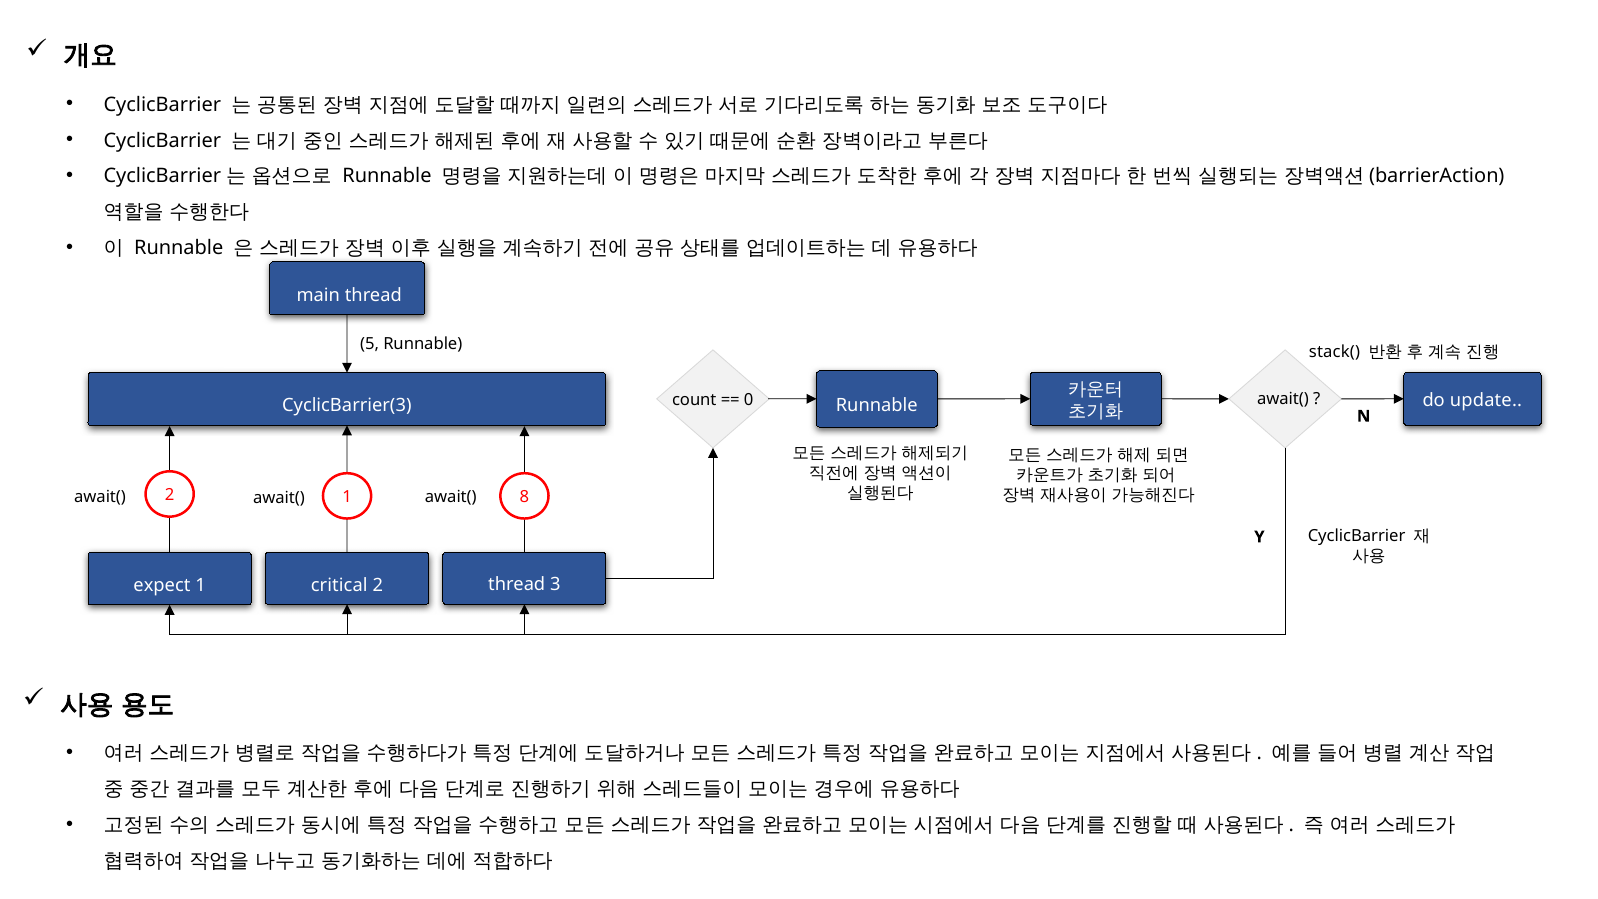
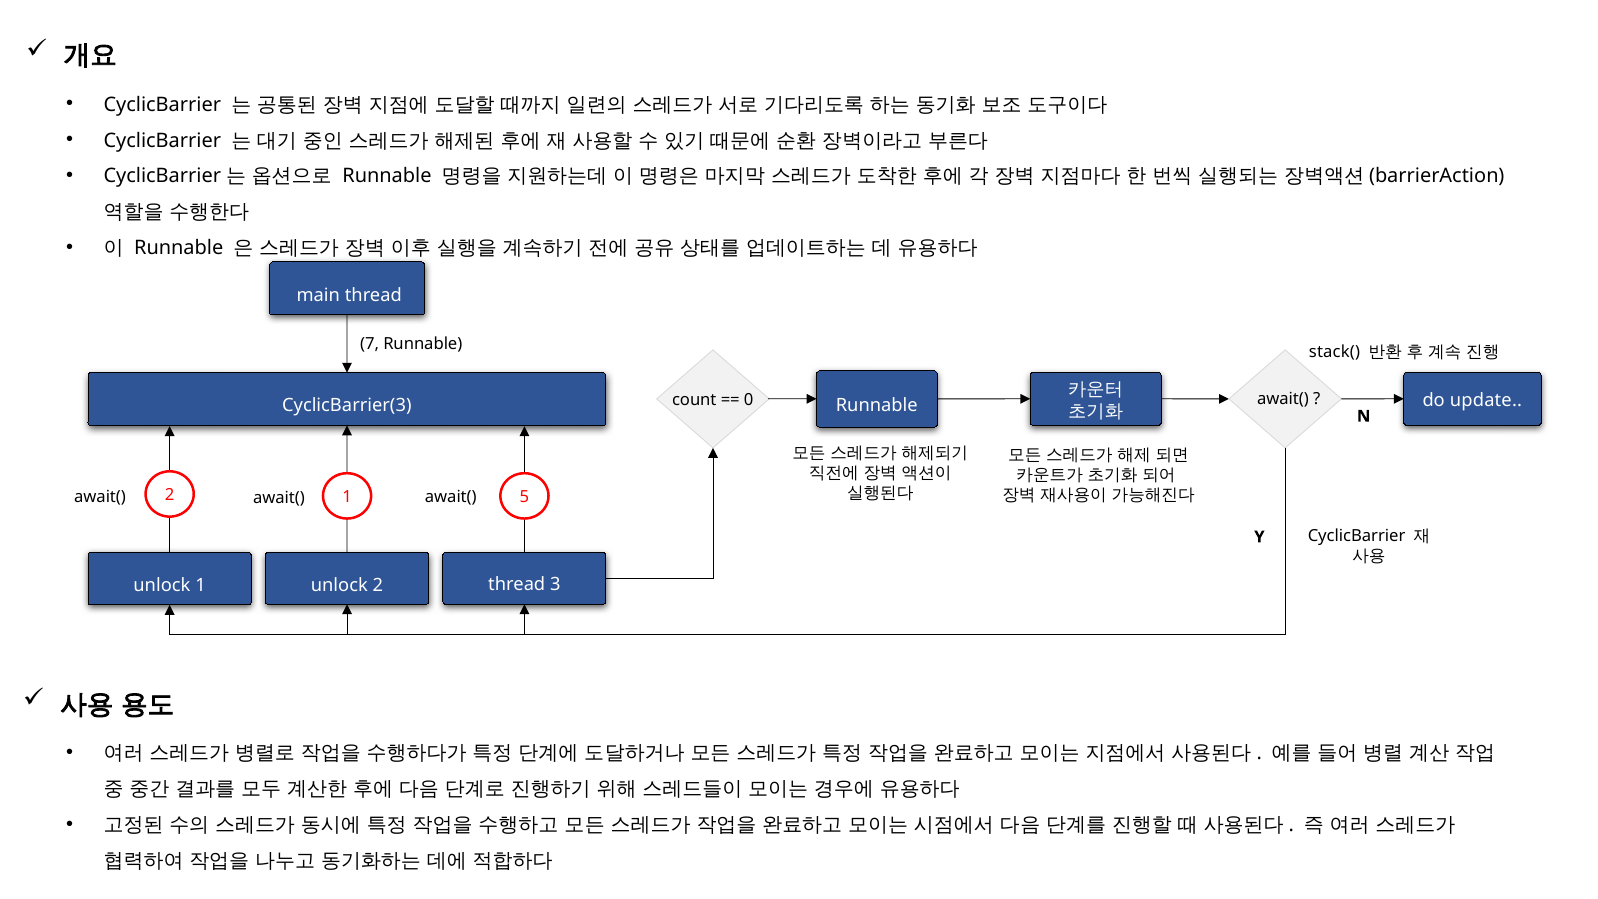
5: 5 -> 7 (370, 344)
8: 8 -> 5 (524, 497)
expect: expect -> unlock (162, 585)
1 critical: critical -> unlock (339, 585)
